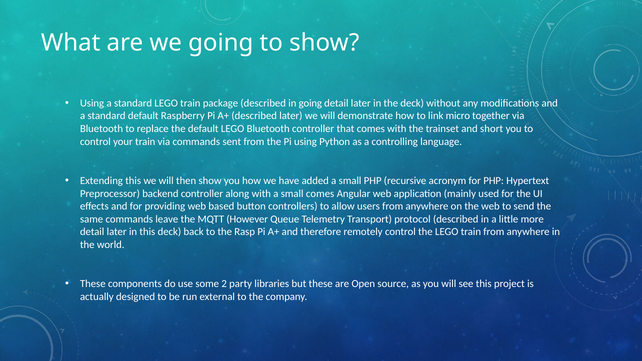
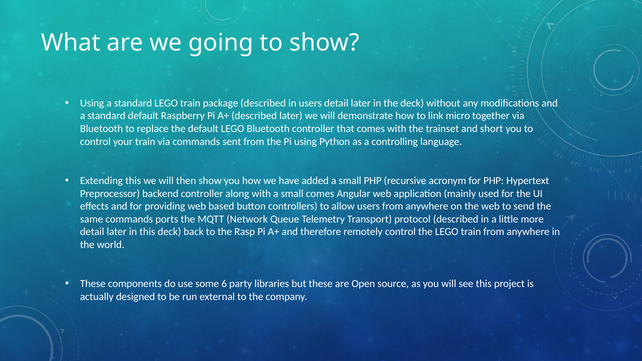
in going: going -> users (310, 103)
leave: leave -> ports (167, 219)
However: However -> Network (247, 219)
2: 2 -> 6 (224, 284)
